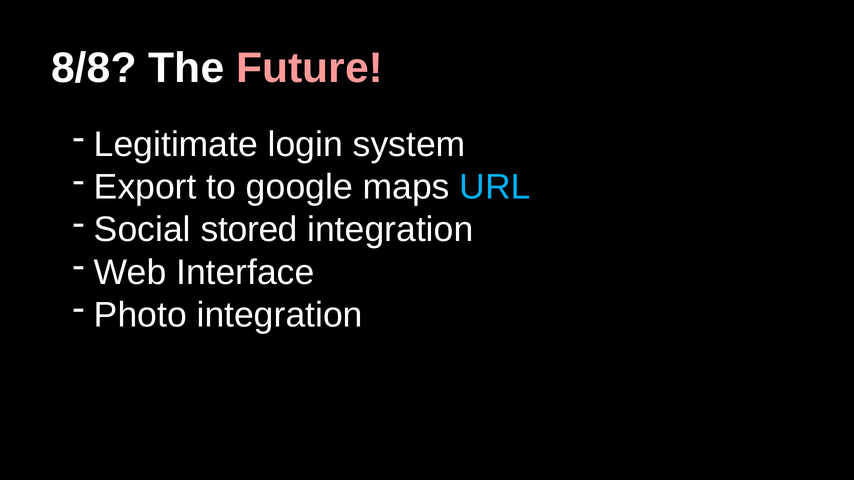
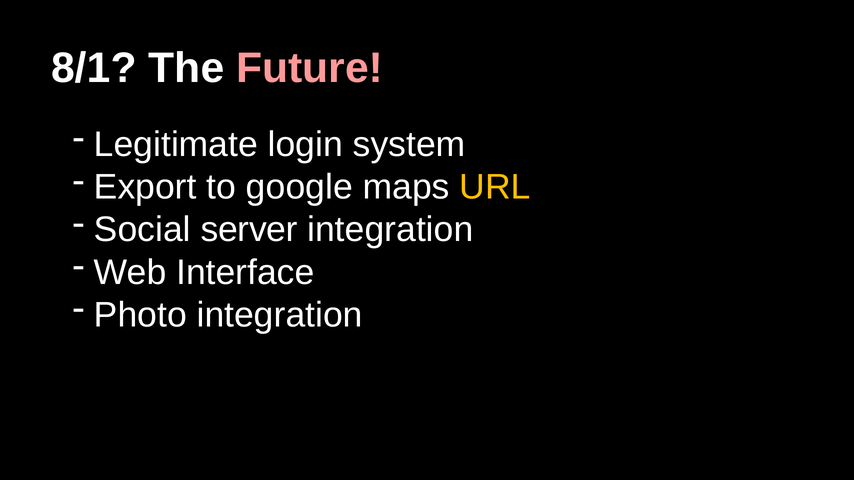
8/8: 8/8 -> 8/1 (94, 68)
URL colour: light blue -> yellow (495, 187)
stored: stored -> server (249, 230)
